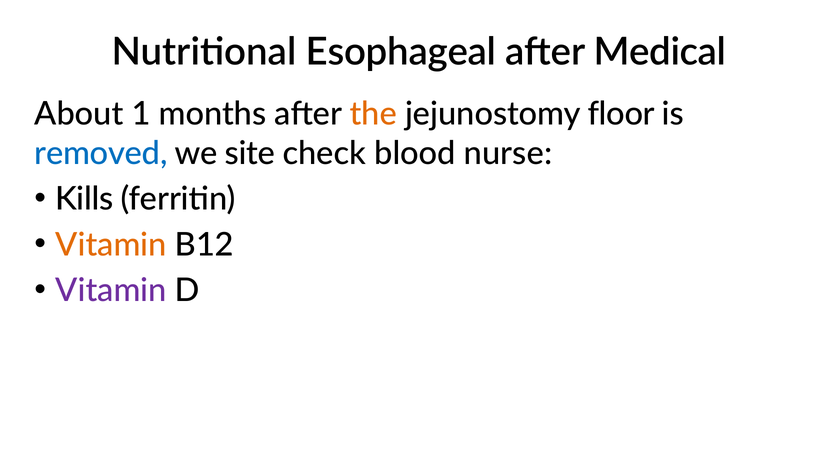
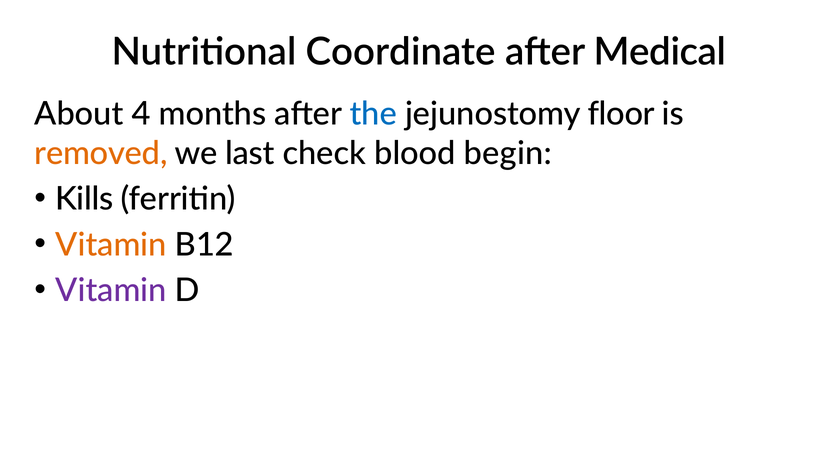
Esophageal: Esophageal -> Coordinate (401, 52)
1: 1 -> 4 (141, 114)
the colour: orange -> blue (373, 114)
removed colour: blue -> orange (101, 153)
site: site -> last (250, 153)
nurse: nurse -> begin (508, 153)
